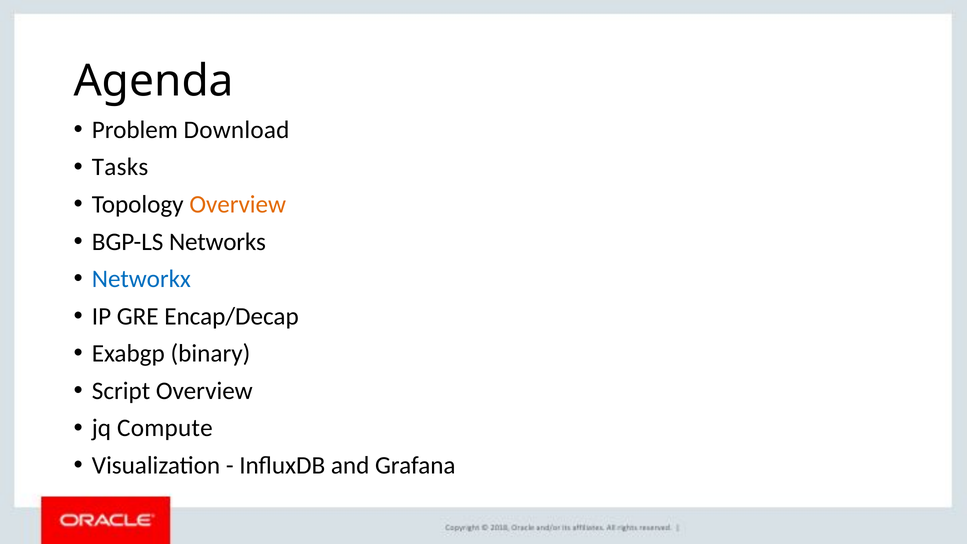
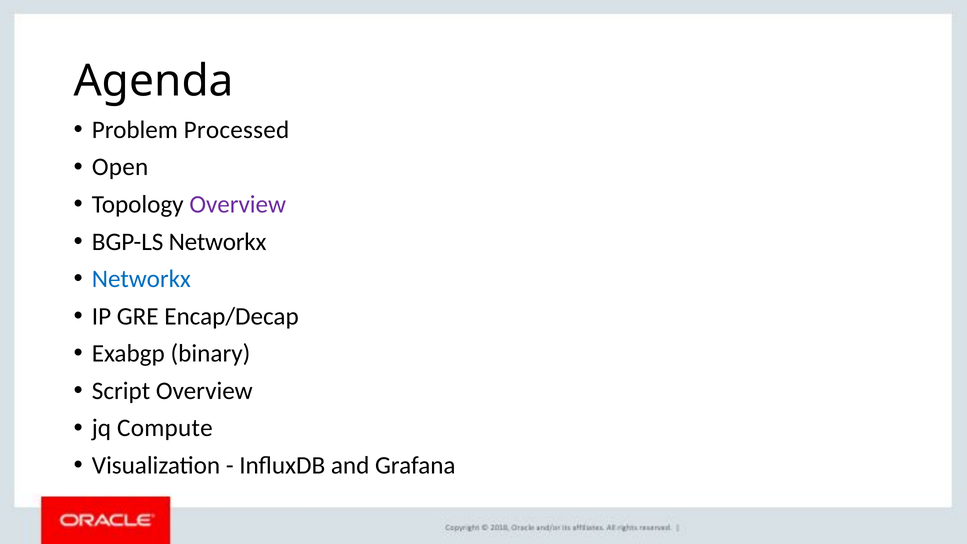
Download: Download -> Processed (236, 130)
Tasks: Tasks -> Open (120, 167)
Overview colour: orange -> purple (238, 204)
BGP-LS Networks: Networks -> Networkx (218, 242)
